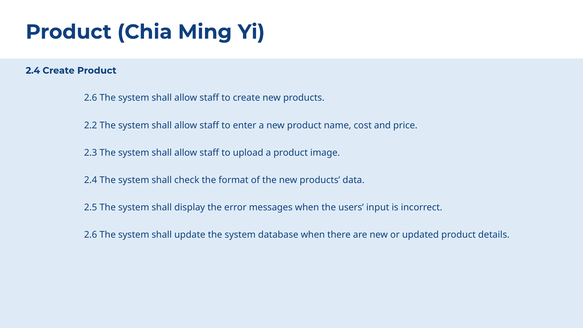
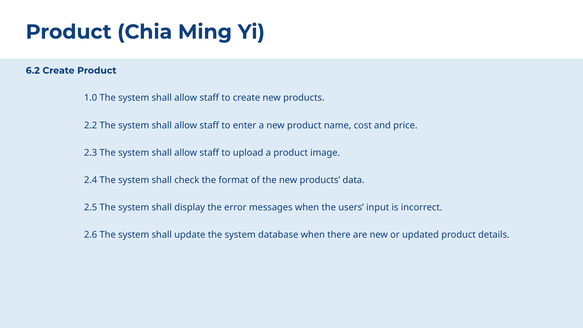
2.4: 2.4 -> 6.2 (33, 71)
2.6: 2.6 -> 1.0 (91, 98)
